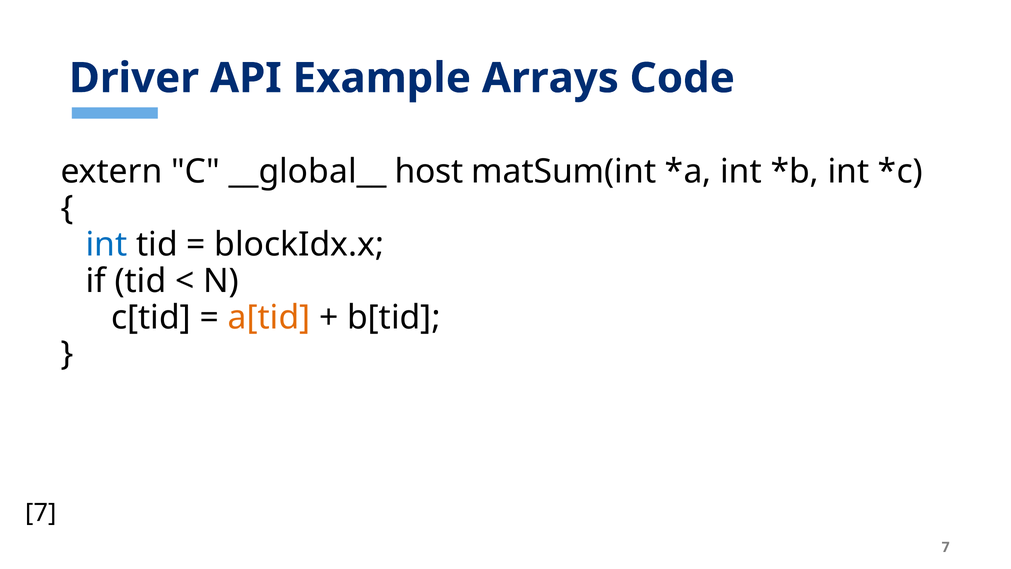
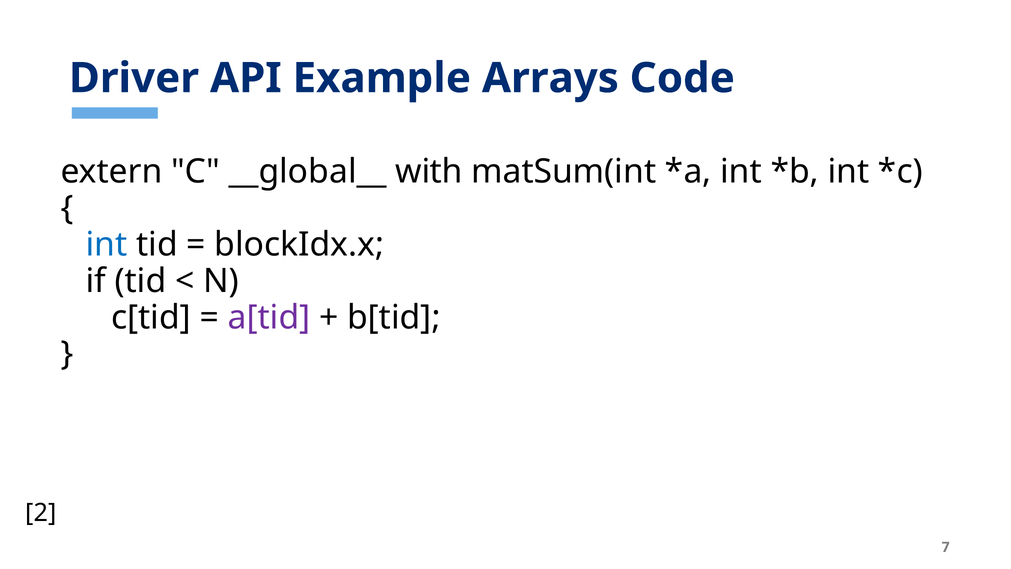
host: host -> with (429, 172)
a[tid colour: orange -> purple (269, 317)
7: 7 -> 2 (41, 513)
